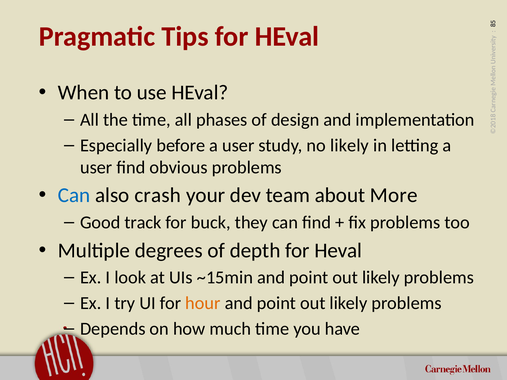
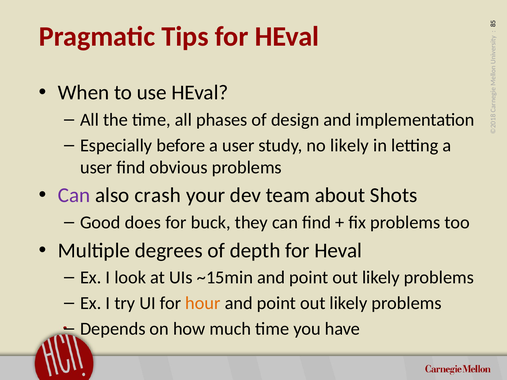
Can colour: blue -> purple (74, 195)
More: More -> Shots (394, 195)
track: track -> does (143, 223)
